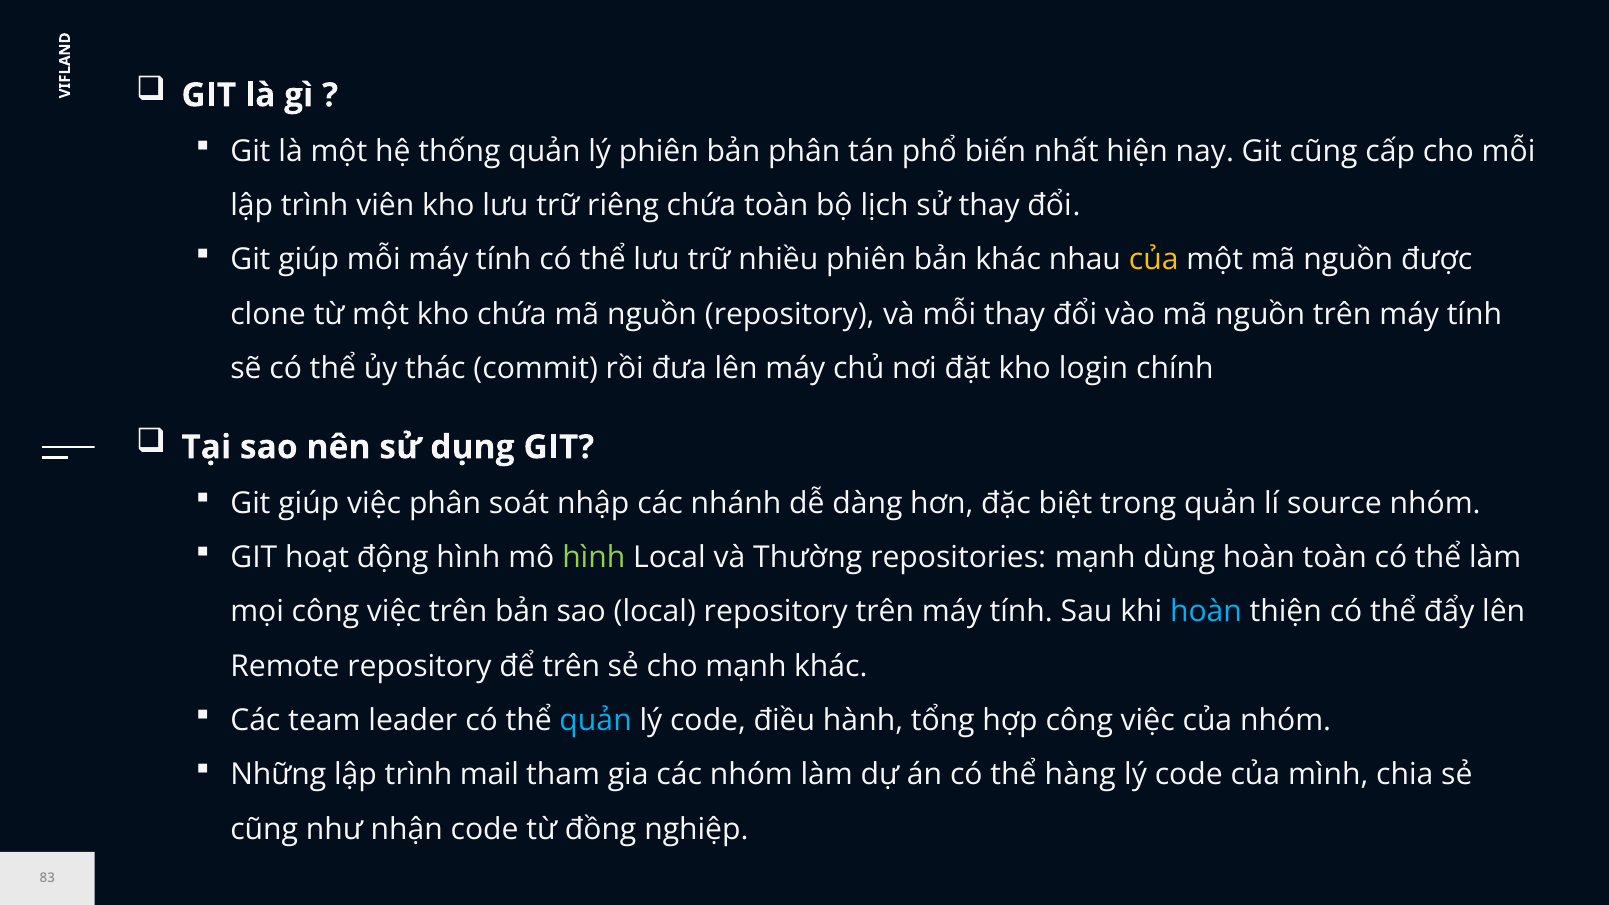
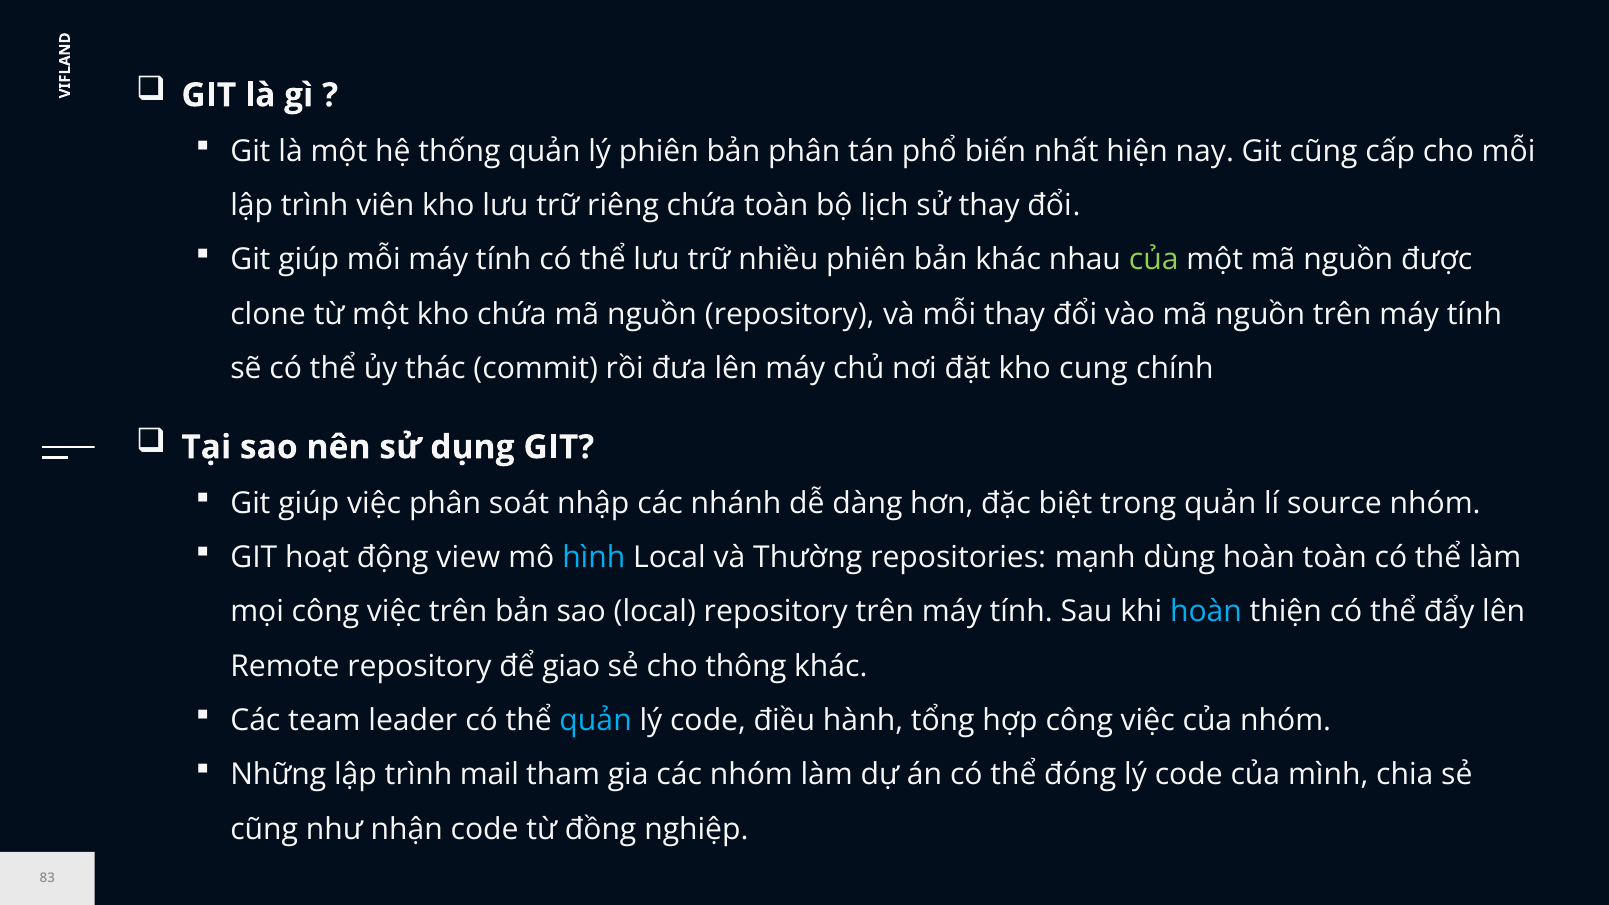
của colour: yellow -> light green (1154, 260)
login: login -> cung (1093, 369)
động hình: hình -> view (468, 558)
hình colour: light green -> light blue (594, 558)
để trên: trên -> giao (571, 666)
cho mạnh: mạnh -> thông (746, 666)
hàng: hàng -> đóng (1080, 775)
